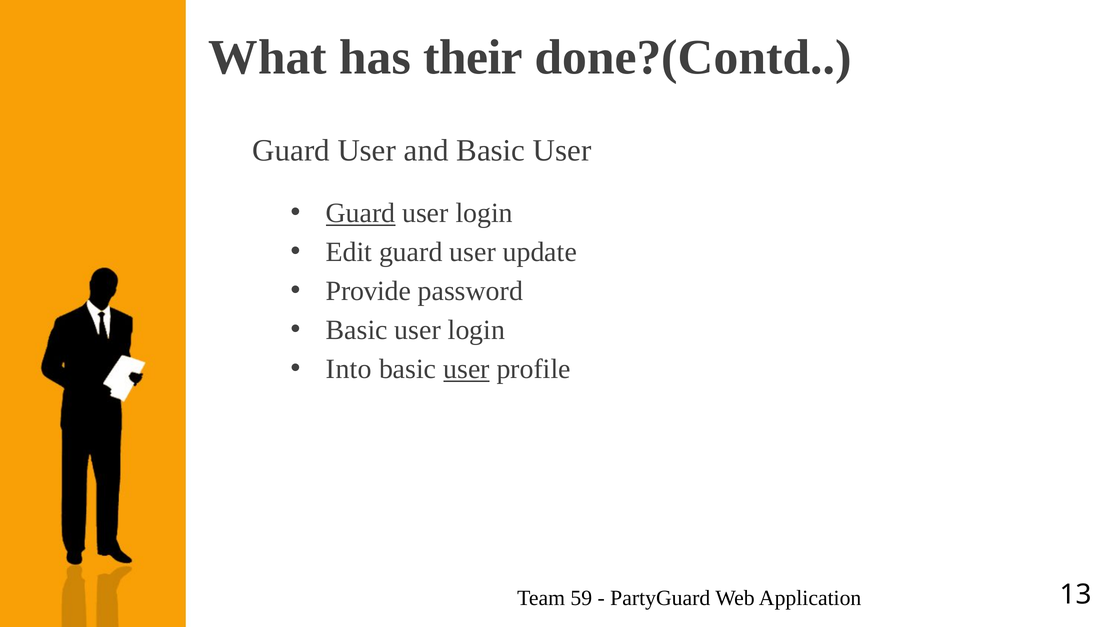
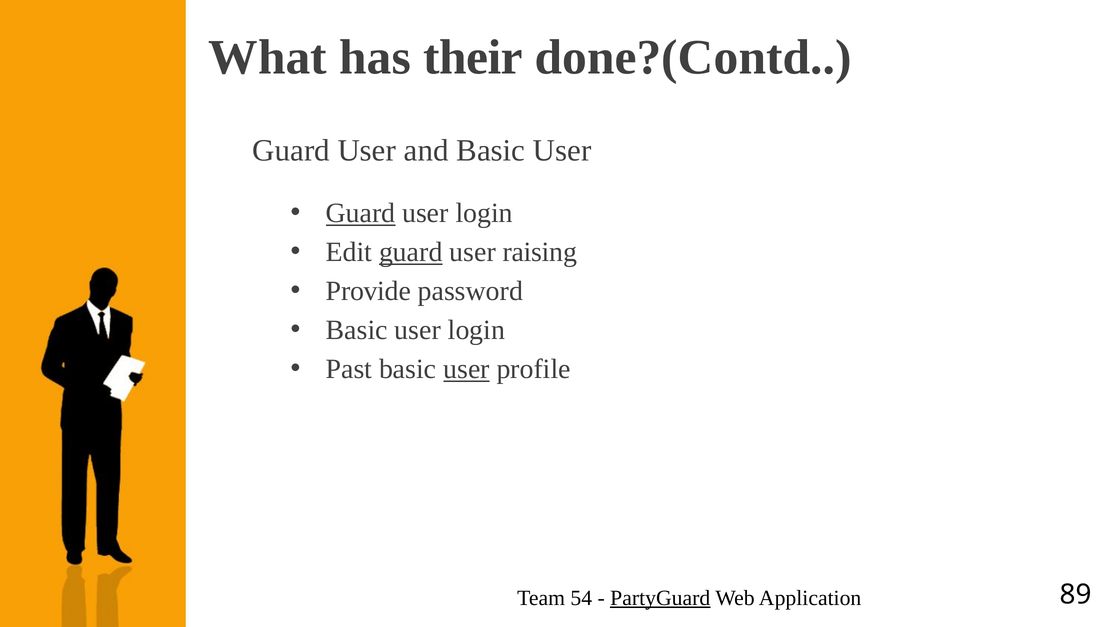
guard underline: none -> present (411, 252)
update: update -> raising (540, 252)
Into: Into -> Past (349, 369)
59: 59 -> 54 (581, 598)
PartyGuard underline: none -> present (660, 598)
13: 13 -> 89 (1076, 595)
